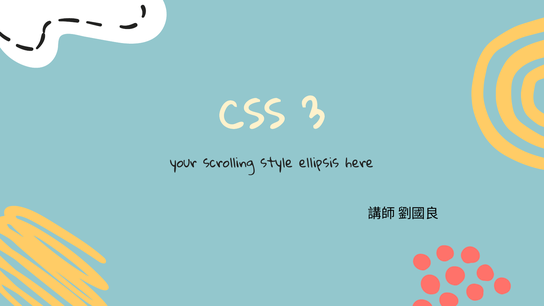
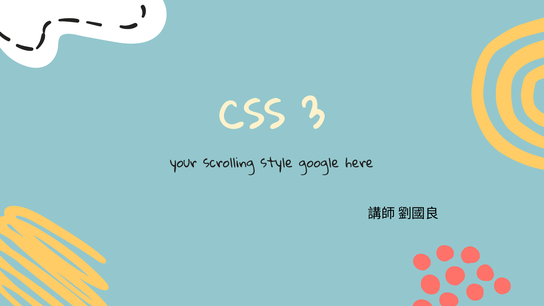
ellipsis: ellipsis -> google (319, 163)
